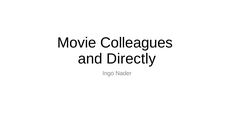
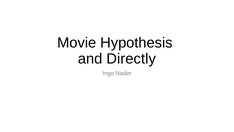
Colleagues: Colleagues -> Hypothesis (136, 43)
